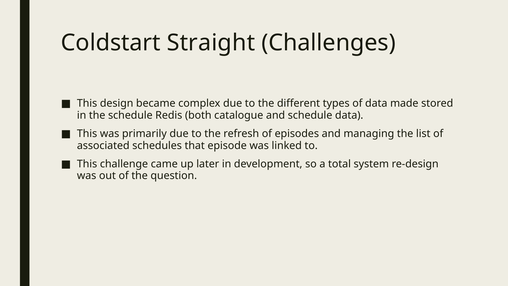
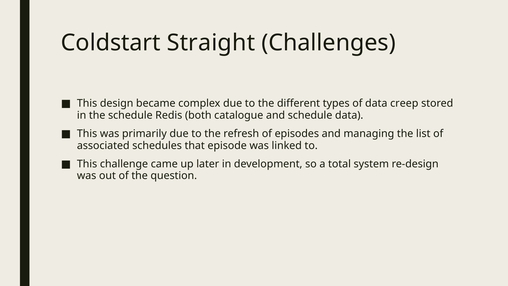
made: made -> creep (404, 103)
